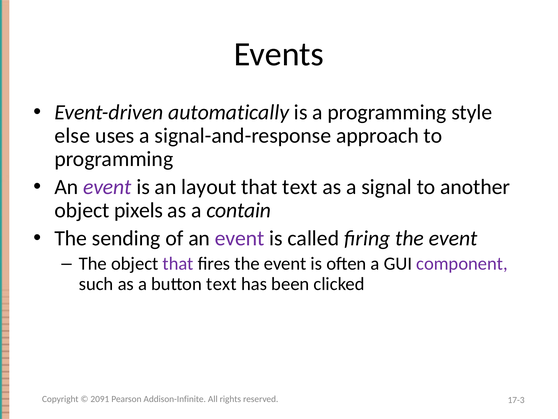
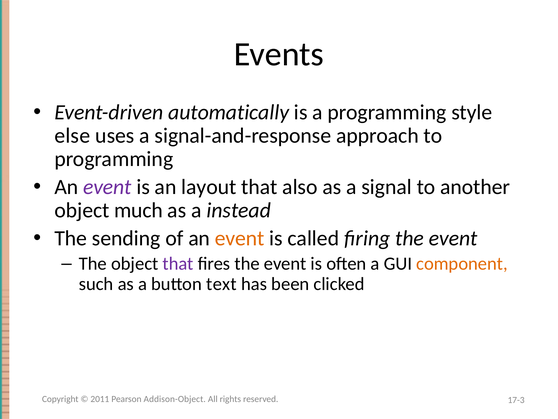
that text: text -> also (300, 187)
pixels: pixels -> much (139, 210)
contain: contain -> instead (239, 210)
event colour: purple -> orange (240, 238)
component colour: purple -> orange (462, 263)
2091: 2091 -> 2011 (100, 399)
Addison-Infinite: Addison-Infinite -> Addison-Object (175, 399)
